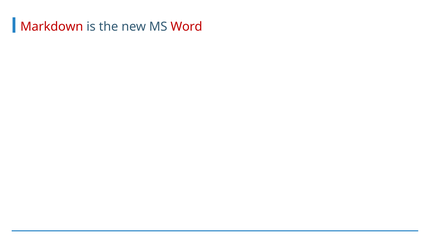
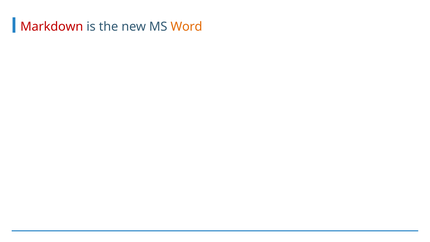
Word colour: red -> orange (186, 27)
